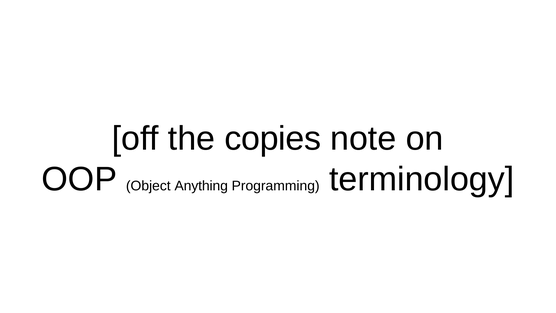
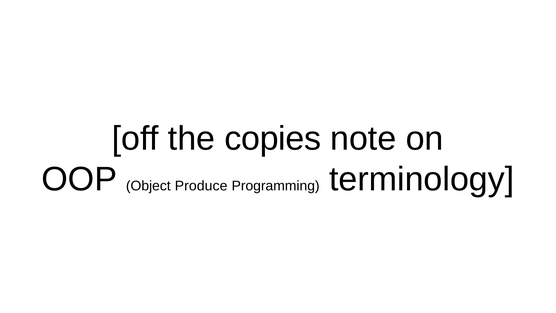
Anything: Anything -> Produce (201, 186)
